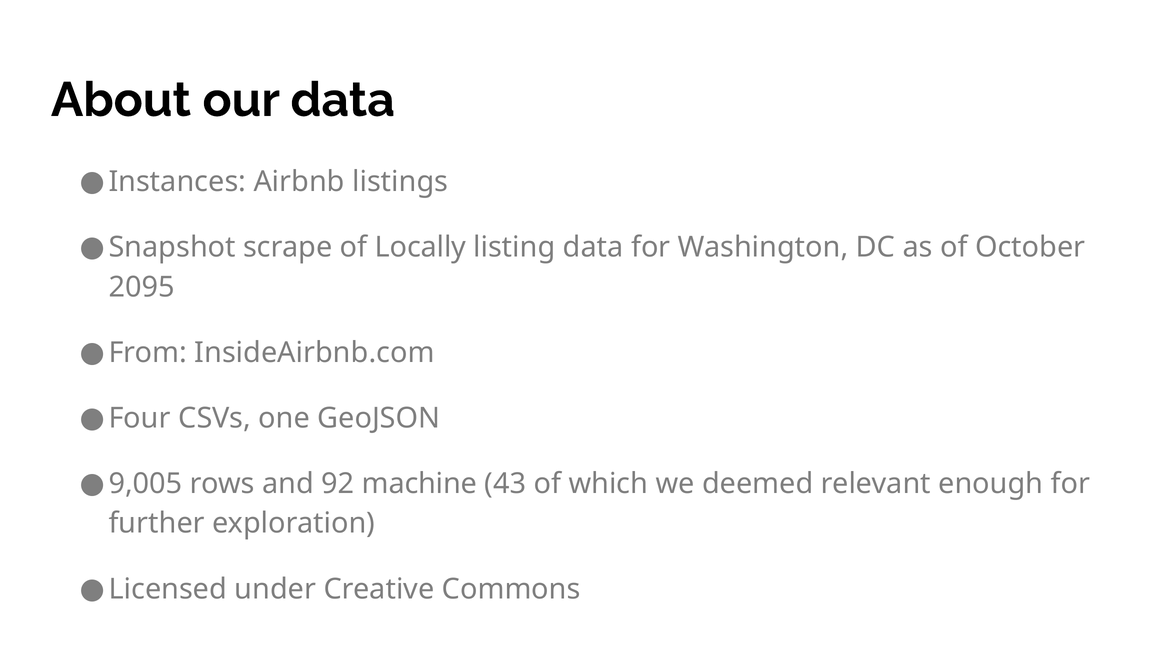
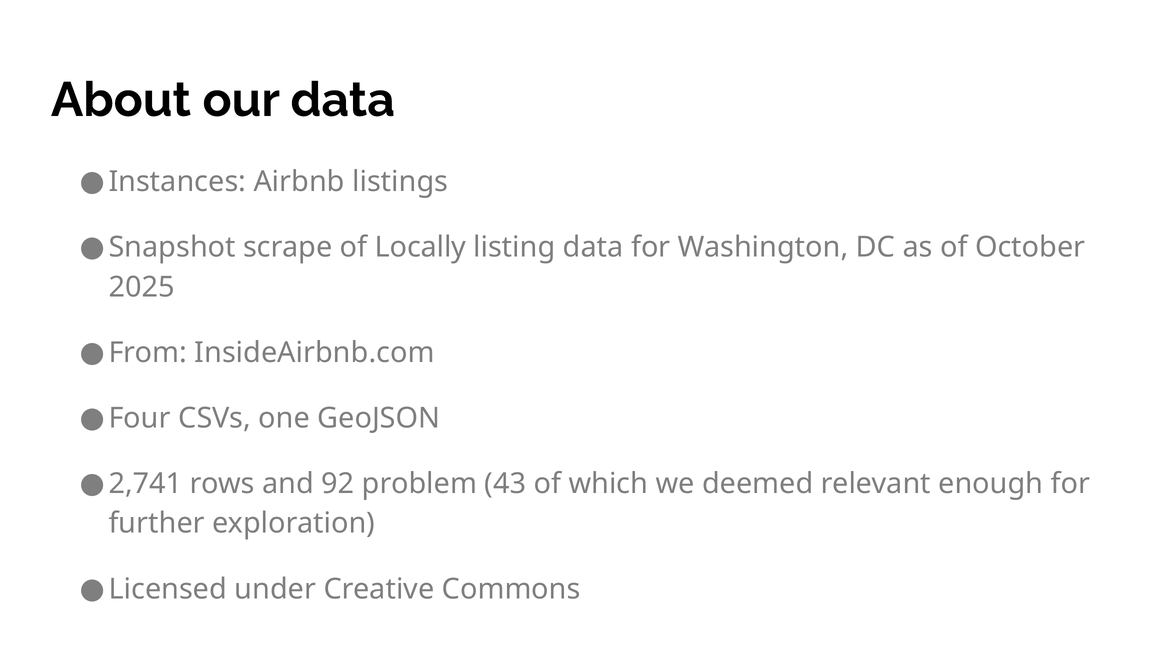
2095: 2095 -> 2025 (142, 287)
9,005: 9,005 -> 2,741 (146, 483)
machine: machine -> problem (419, 483)
